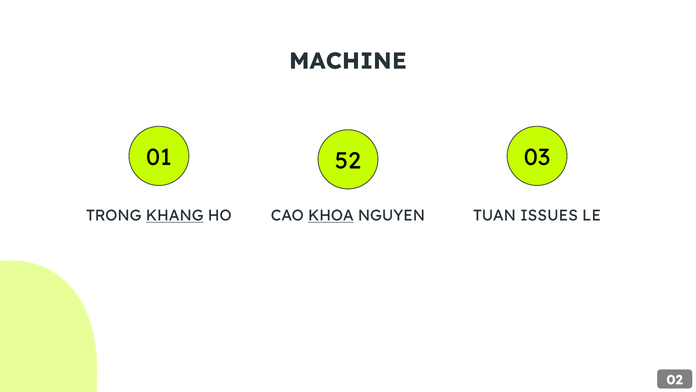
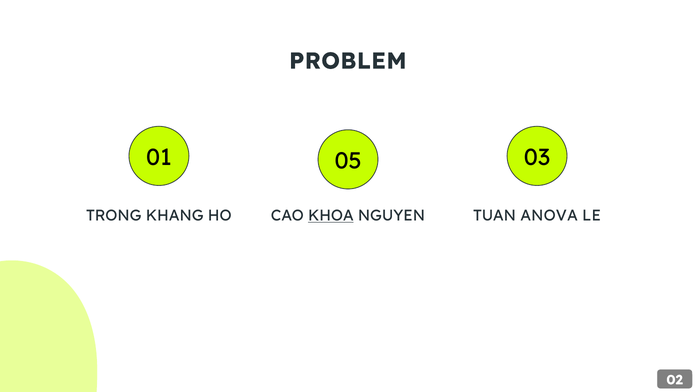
MACHINE: MACHINE -> PROBLEM (348, 61)
52: 52 -> 05 (348, 161)
KHANG underline: present -> none (175, 215)
ISSUES: ISSUES -> ANOVA (549, 215)
